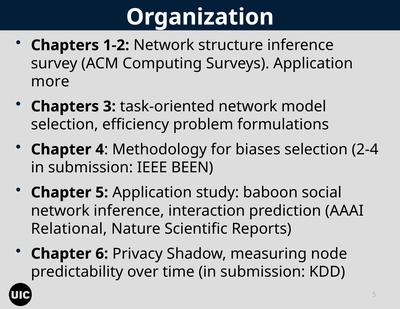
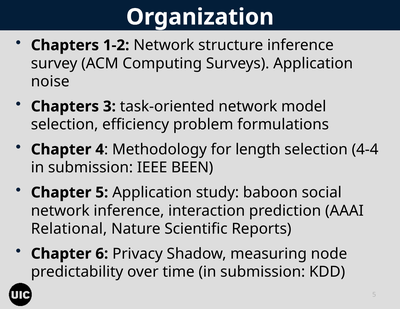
more: more -> noise (50, 82)
biases: biases -> length (258, 150)
2-4: 2-4 -> 4-4 (365, 150)
